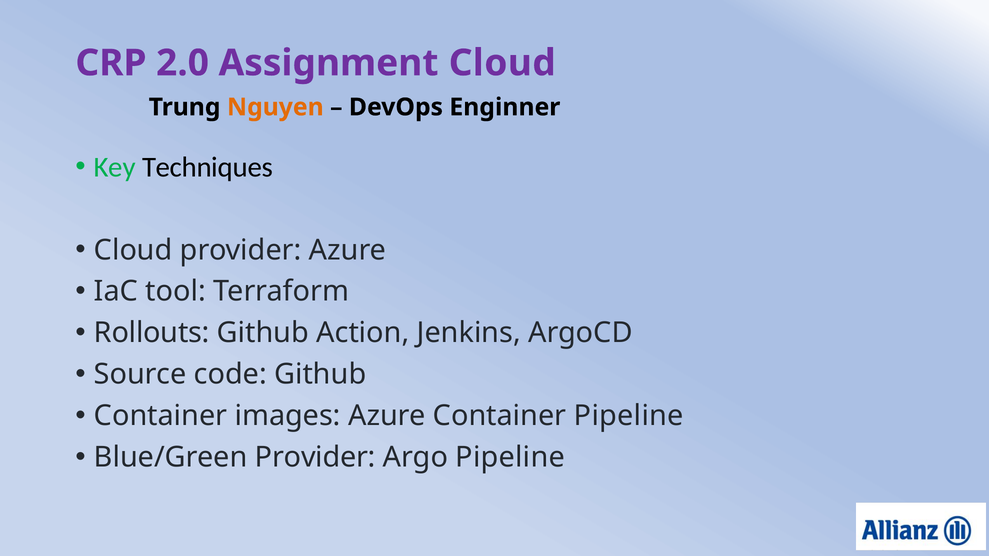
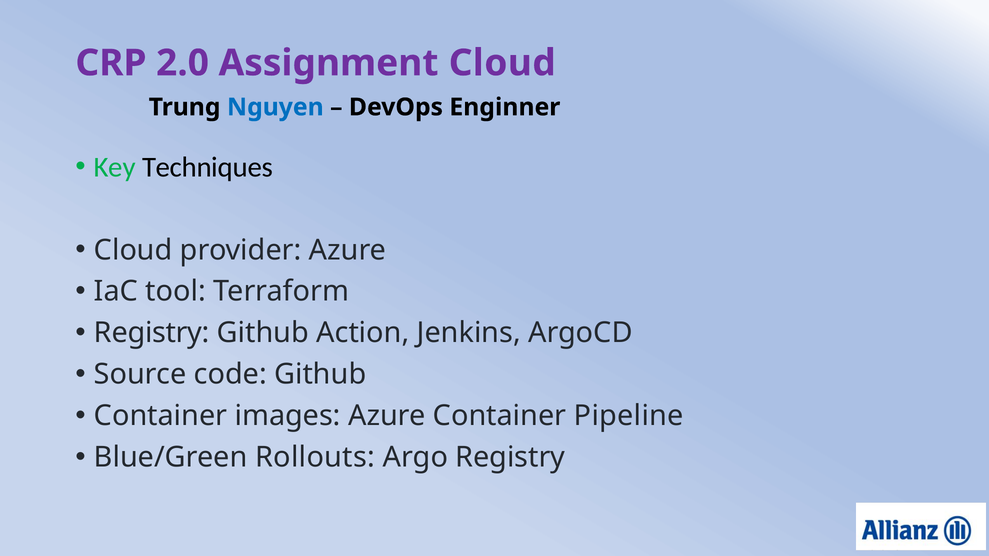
Nguyen colour: orange -> blue (275, 107)
Rollouts: Rollouts -> Registry (152, 333)
Blue/Green Provider: Provider -> Rollouts (315, 457)
Argo Pipeline: Pipeline -> Registry (510, 457)
